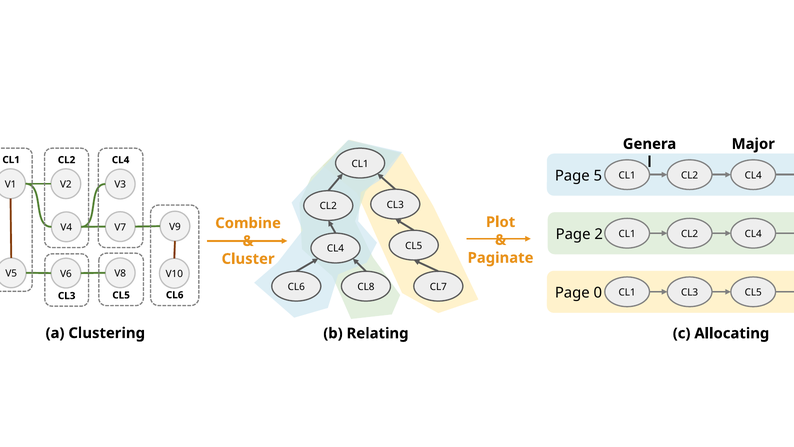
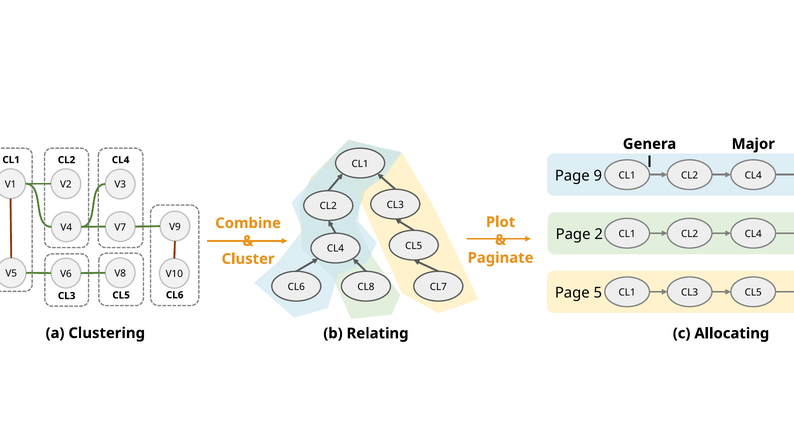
5: 5 -> 9 (598, 176)
0: 0 -> 5 (598, 293)
